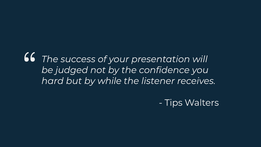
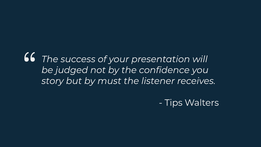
hard: hard -> story (53, 81)
while: while -> must (109, 81)
